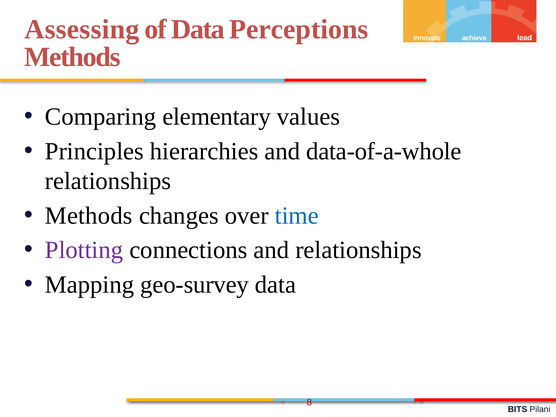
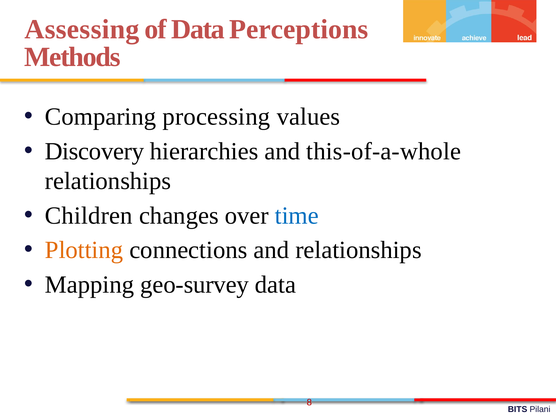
elementary: elementary -> processing (216, 117)
Principles: Principles -> Discovery (94, 151)
data-of-a-whole: data-of-a-whole -> this-of-a-whole (384, 151)
Methods: Methods -> Children (89, 216)
Plotting colour: purple -> orange (84, 250)
